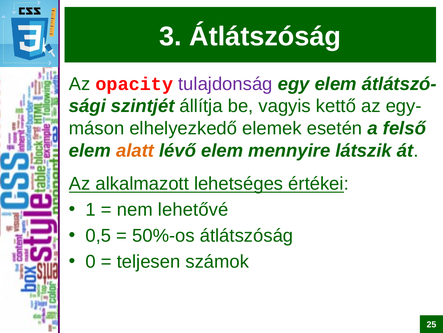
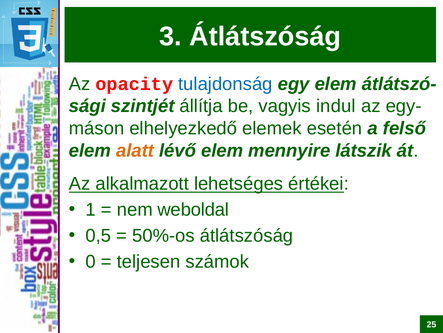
tulajdonság colour: purple -> blue (225, 84)
kettő: kettő -> indul (336, 106)
lehetővé: lehetővé -> weboldal (193, 209)
